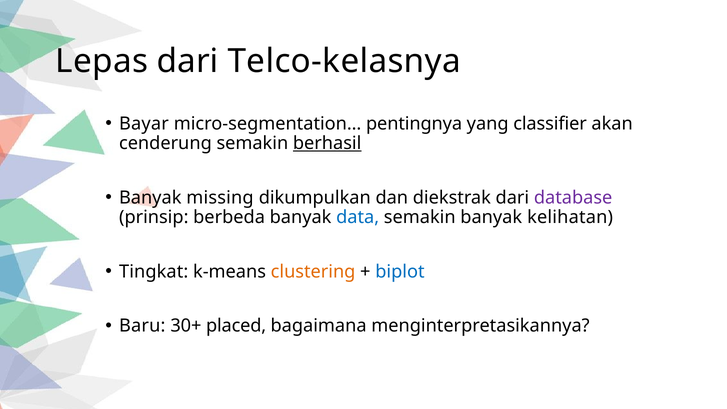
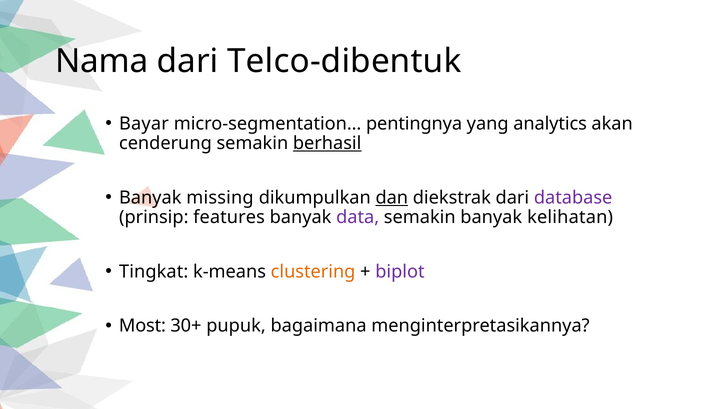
Lepas: Lepas -> Nama (102, 61)
Telco-kelasnya: Telco-kelasnya -> Telco-dibentuk (344, 61)
classifier: classifier -> analytics (550, 123)
dan underline: none -> present (392, 198)
berbeda: berbeda -> features (229, 217)
data colour: blue -> purple (358, 217)
biplot colour: blue -> purple (400, 272)
Baru: Baru -> Most (142, 326)
placed: placed -> pupuk (236, 326)
